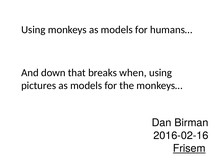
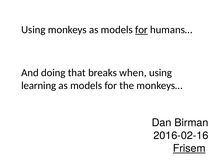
for underline: none -> present (141, 30)
down: down -> doing (53, 73)
pictures: pictures -> learning (39, 86)
